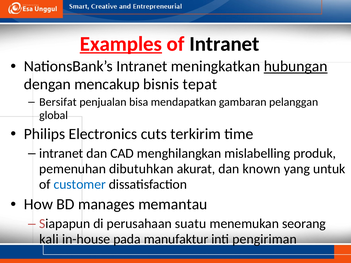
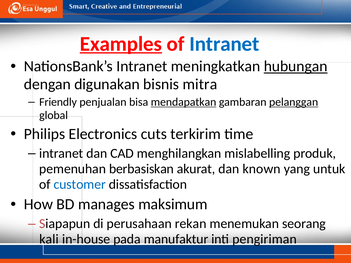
Intranet colour: black -> blue (224, 44)
mencakup: mencakup -> digunakan (107, 84)
tepat: tepat -> mitra (200, 84)
Bersifat: Bersifat -> Friendly (58, 102)
mendapatkan underline: none -> present (184, 102)
pelanggan underline: none -> present (294, 102)
dibutuhkan: dibutuhkan -> berbasiskan (141, 169)
memantau: memantau -> maksimum (173, 204)
suatu: suatu -> rekan (191, 224)
